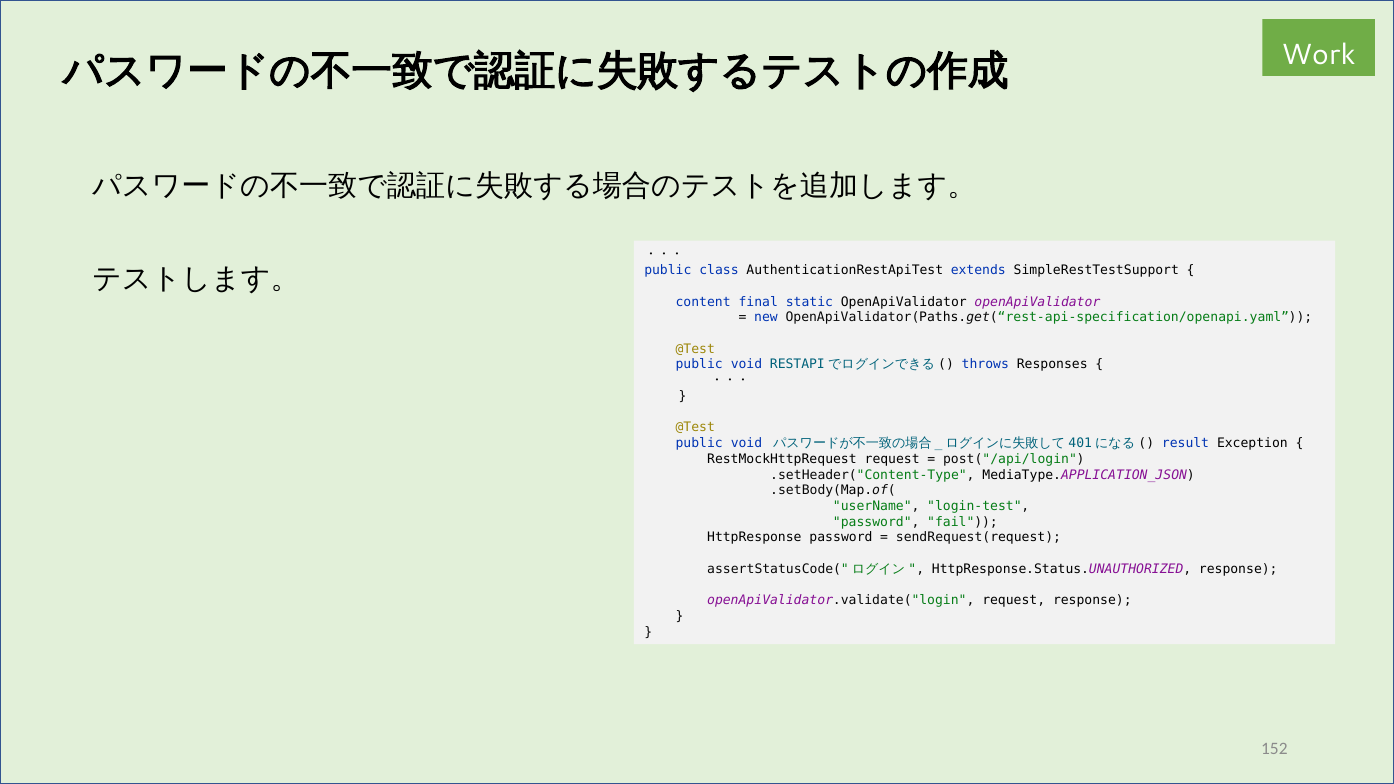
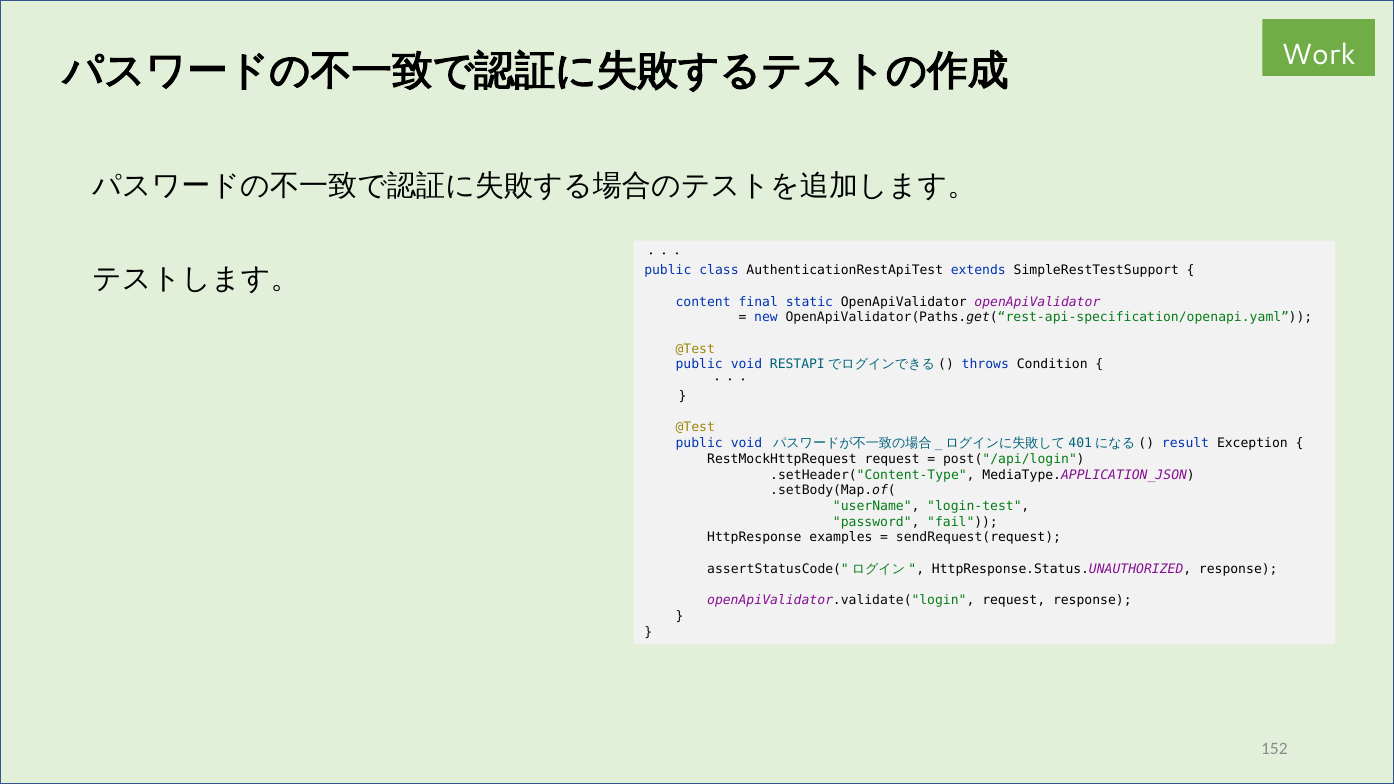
Responses: Responses -> Condition (1052, 365)
HttpResponse password: password -> examples (841, 538)
